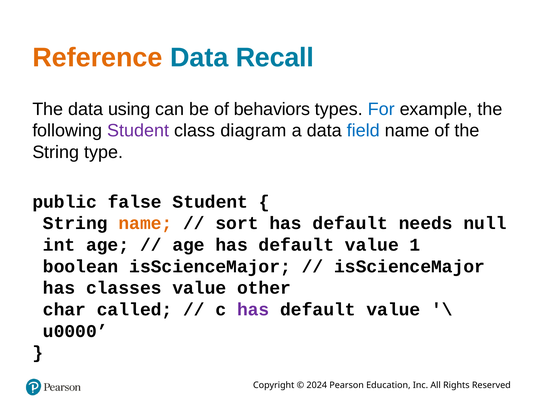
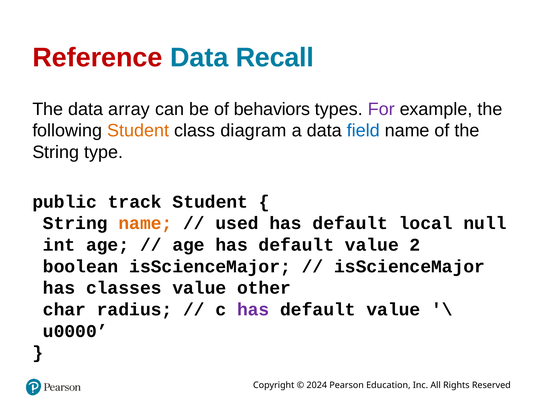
Reference colour: orange -> red (97, 58)
using: using -> array (129, 109)
For colour: blue -> purple (381, 109)
Student colour: purple -> orange (138, 131)
false: false -> track (135, 202)
sort: sort -> used (237, 223)
needs: needs -> local (426, 223)
1: 1 -> 2 (415, 245)
called: called -> radius (135, 310)
